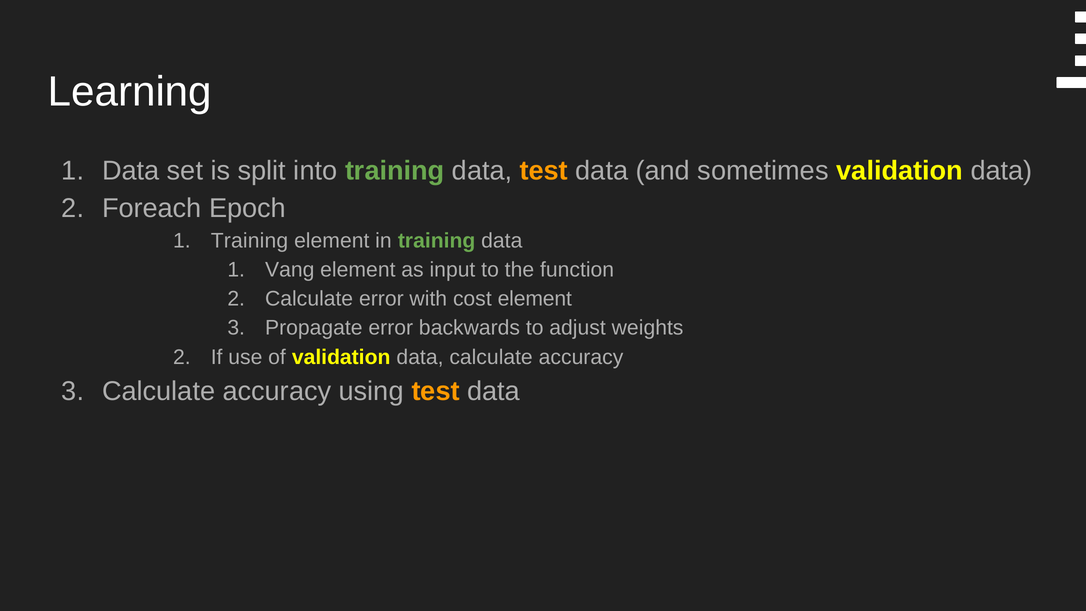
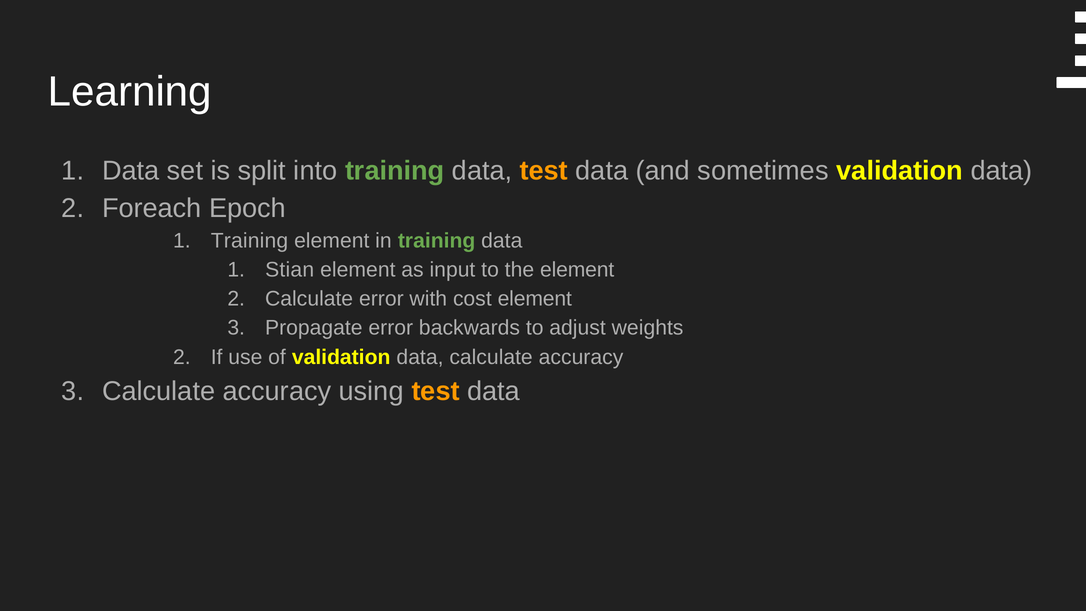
Vang: Vang -> Stian (290, 270)
the function: function -> element (577, 270)
